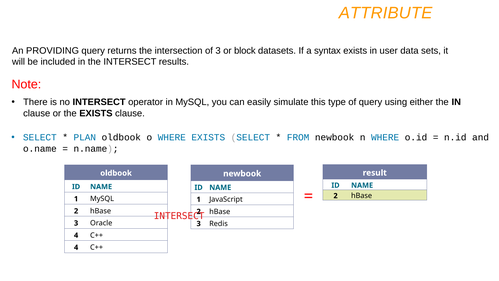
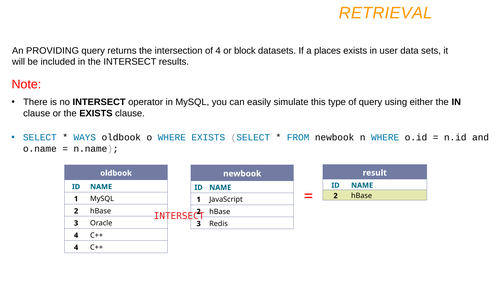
ATTRIBUTE: ATTRIBUTE -> RETRIEVAL (386, 13)
of 3: 3 -> 4 (218, 51)
syntax: syntax -> places (327, 51)
PLAN: PLAN -> WAYS (85, 137)
